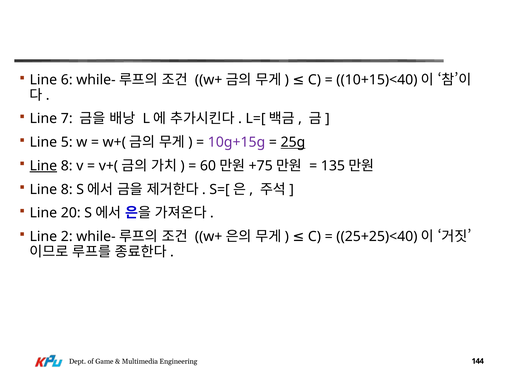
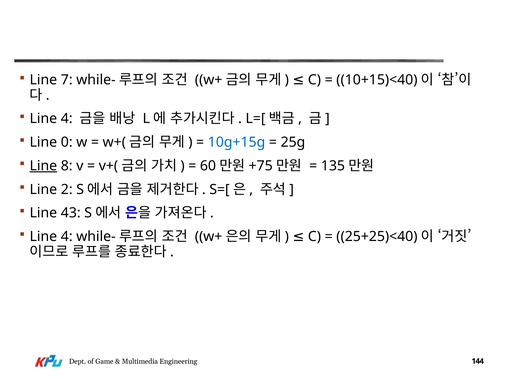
6: 6 -> 7 (67, 80)
7: 7 -> 4 (67, 119)
5: 5 -> 0 (67, 142)
10g+15g colour: purple -> blue (237, 142)
25g underline: present -> none (293, 142)
8: 8 -> 2 (67, 189)
20: 20 -> 43 (71, 213)
2: 2 -> 4 (67, 236)
